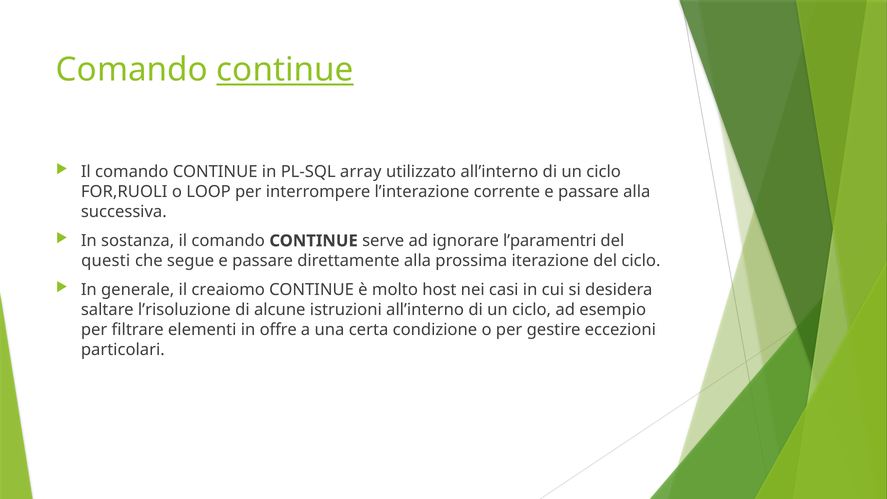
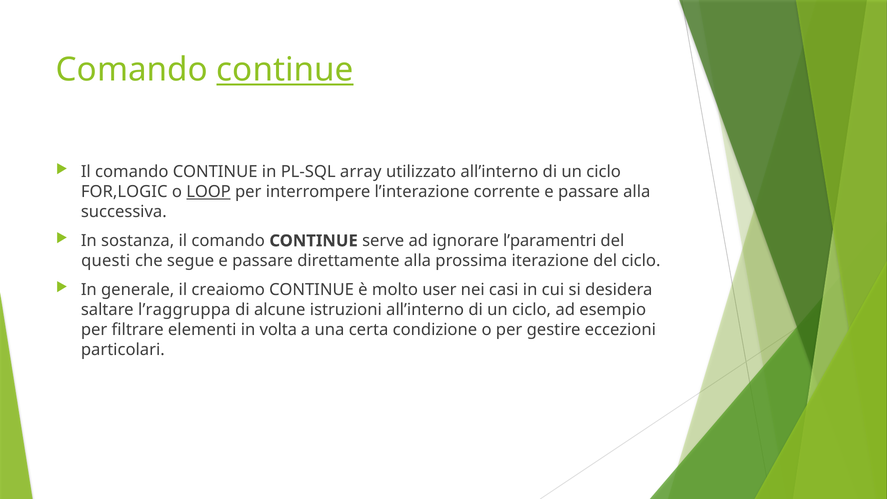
FOR,RUOLI: FOR,RUOLI -> FOR,LOGIC (124, 192)
LOOP underline: none -> present (209, 192)
host: host -> user (439, 290)
l’risoluzione: l’risoluzione -> l’raggruppa (184, 310)
offre: offre -> volta (278, 330)
